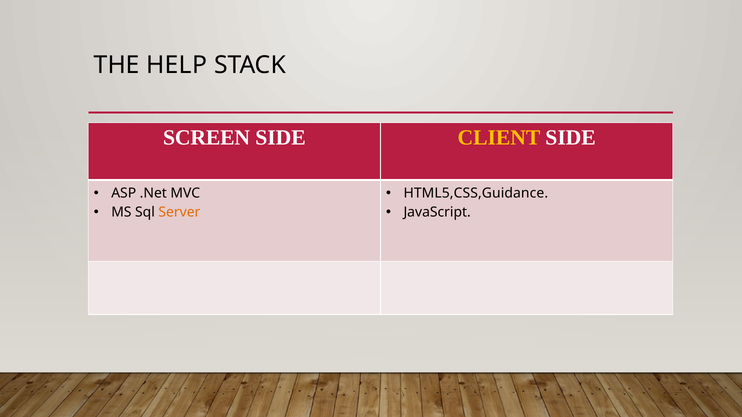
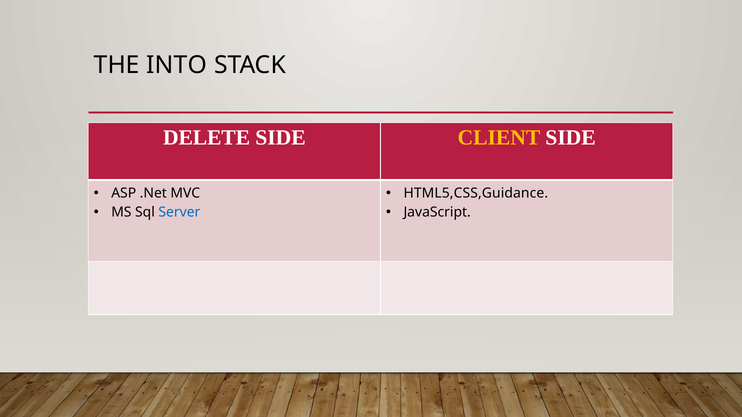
HELP: HELP -> INTO (177, 65)
SCREEN: SCREEN -> DELETE (207, 138)
Server colour: orange -> blue (179, 212)
